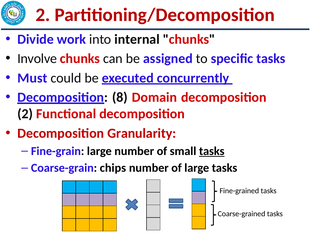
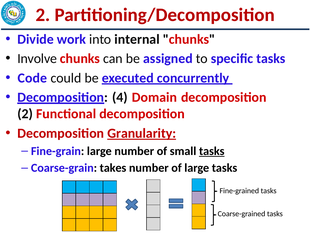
Must: Must -> Code (32, 78)
8: 8 -> 4 (120, 97)
Granularity underline: none -> present (142, 133)
chips: chips -> takes (113, 168)
